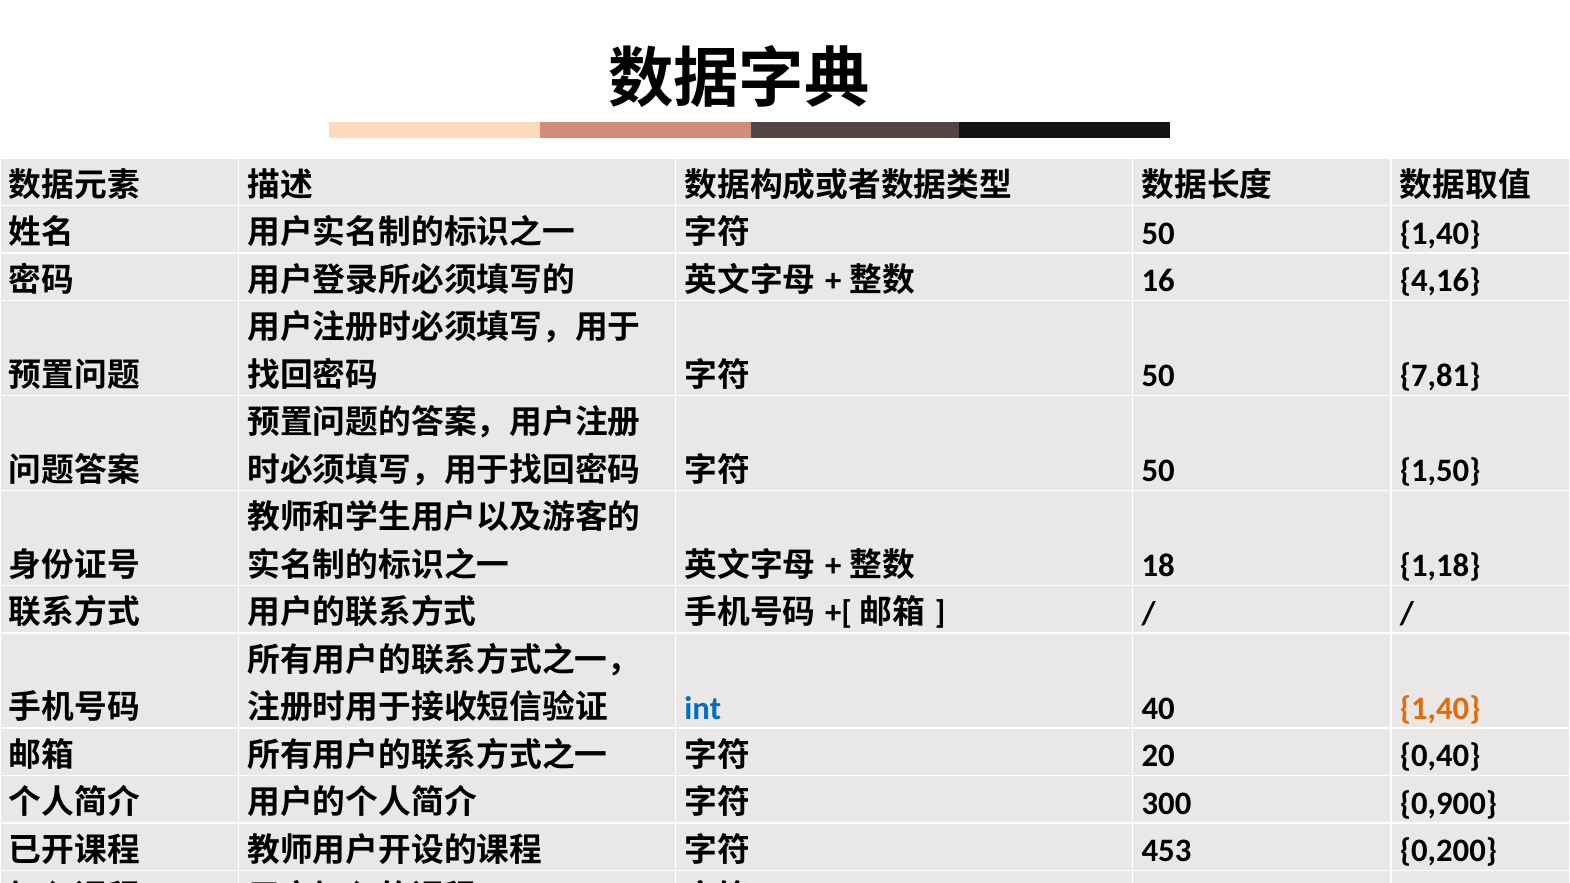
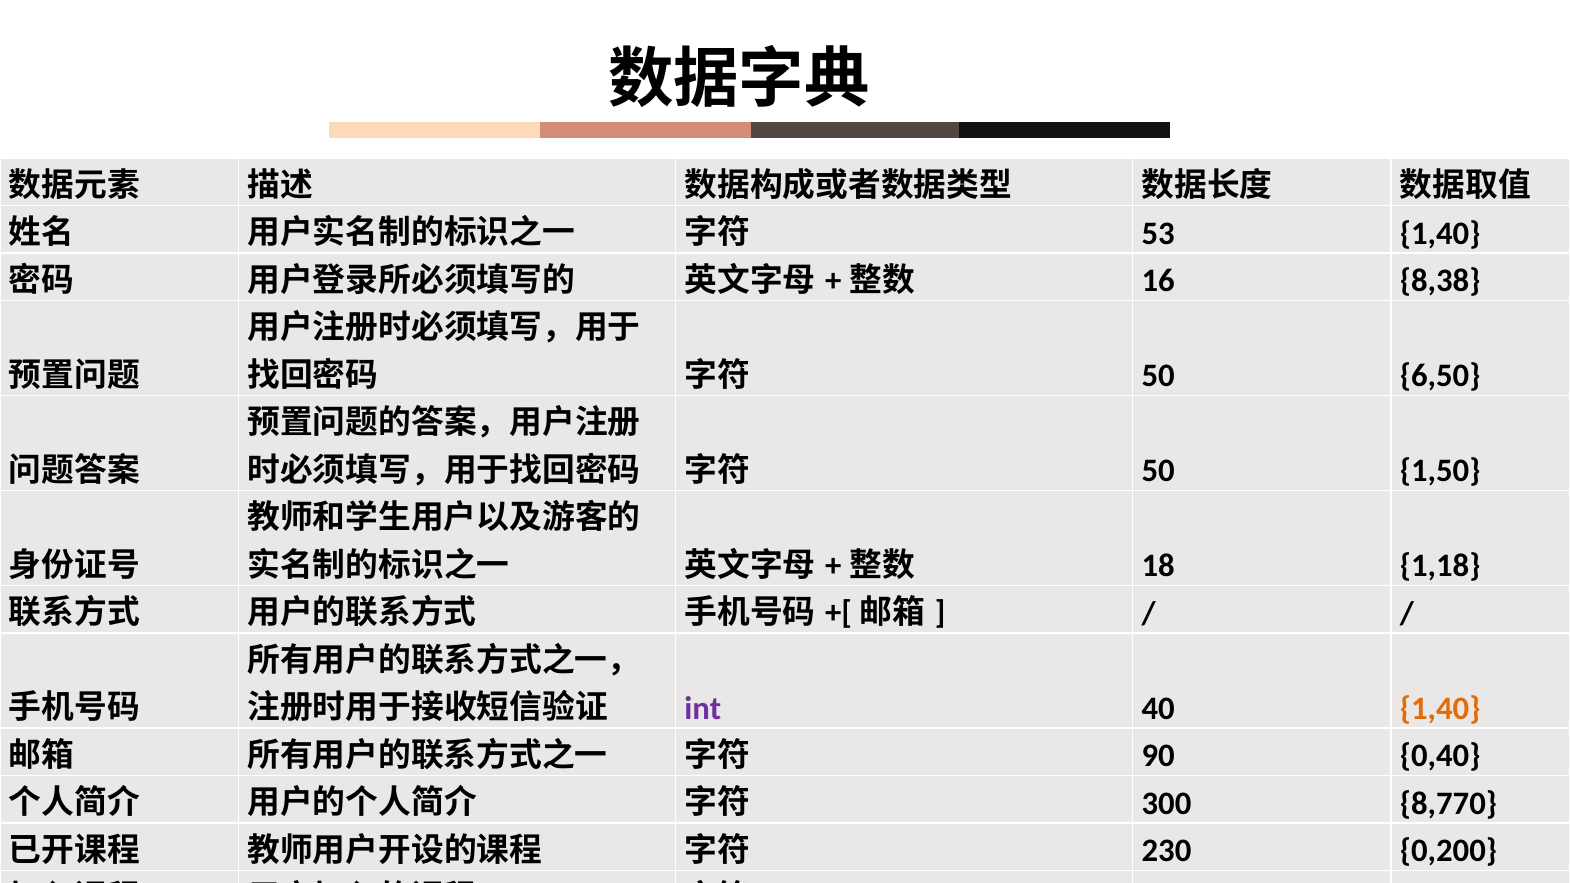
50: 50 -> 53 (1158, 233)
4,16: 4,16 -> 8,38 (1440, 281)
7,81: 7,81 -> 6,50 (1440, 376)
int colour: blue -> purple (703, 708)
20: 20 -> 90 (1158, 756)
0,900: 0,900 -> 8,770 (1448, 803)
453: 453 -> 230 (1166, 851)
